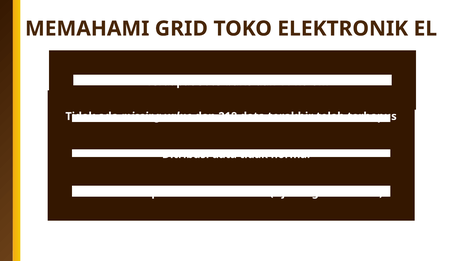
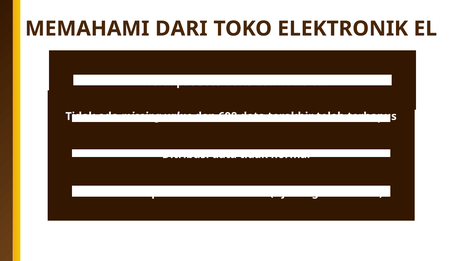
GRID: GRID -> DARI (181, 29)
218: 218 -> 698 (228, 117)
